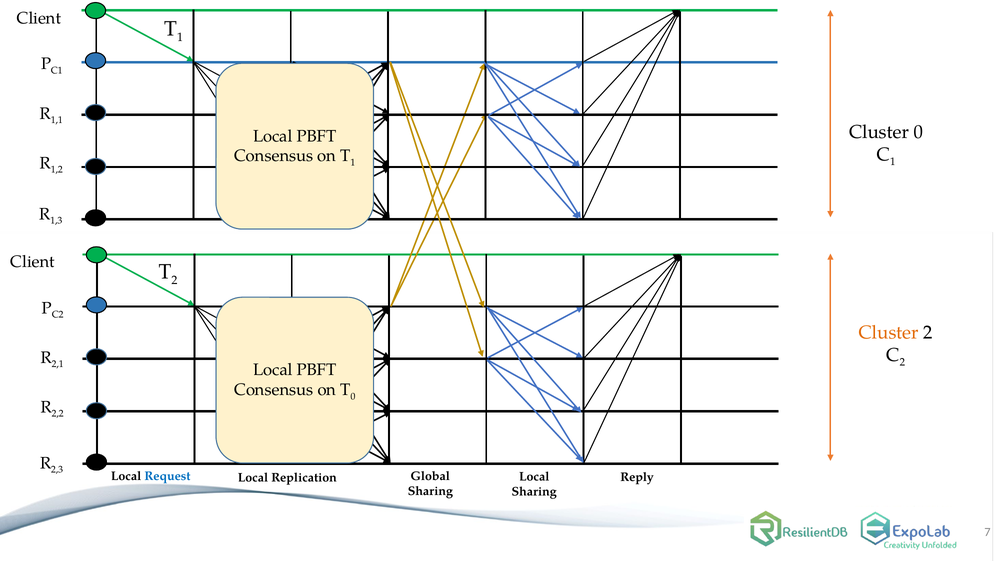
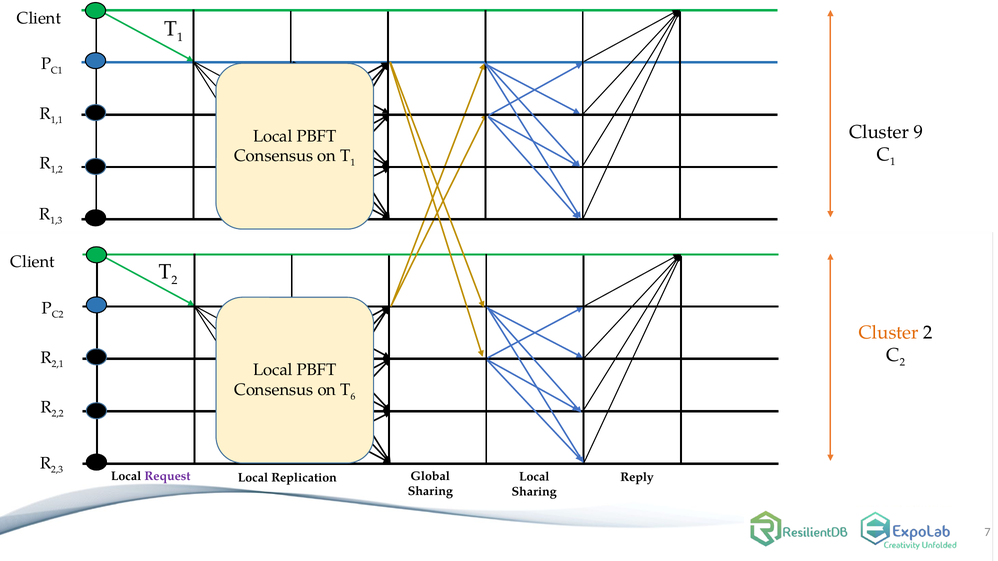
Cluster 0: 0 -> 9 (918, 132)
0: 0 -> 6 (353, 397)
Request colour: blue -> purple (167, 476)
